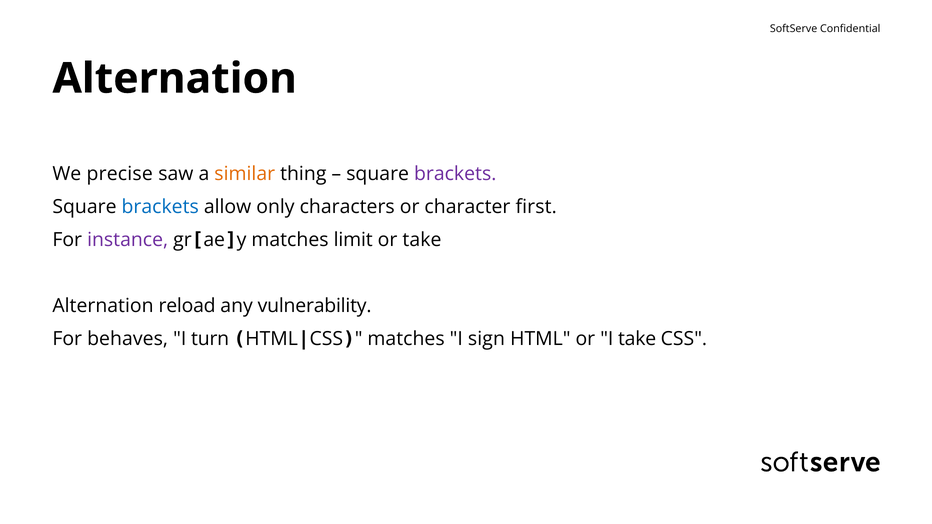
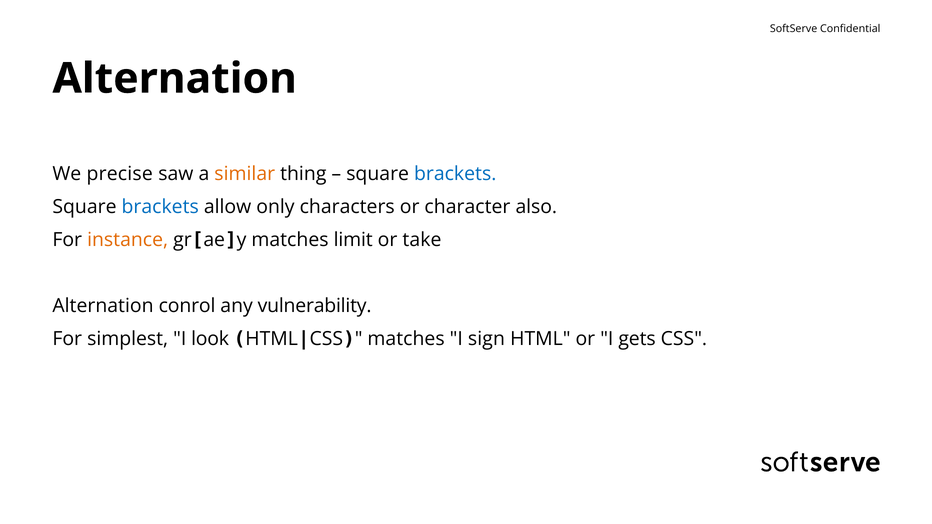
brackets colour: purple -> blue (455, 174)
first: first -> also (536, 207)
instance colour: purple -> orange (128, 240)
reload: reload -> conrol (187, 306)
behaves: behaves -> simplest (128, 339)
turn: turn -> look (210, 339)
I take: take -> gets (637, 339)
